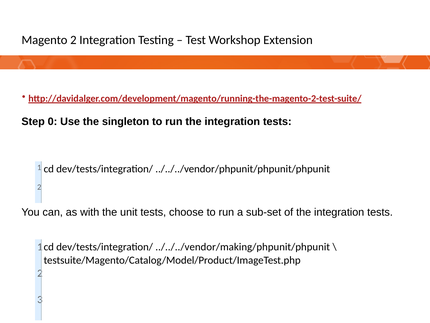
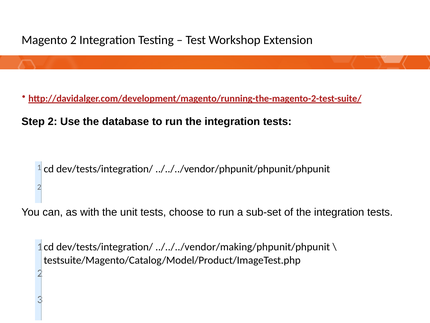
Step 0: 0 -> 2 (52, 122)
singleton: singleton -> database (126, 122)
